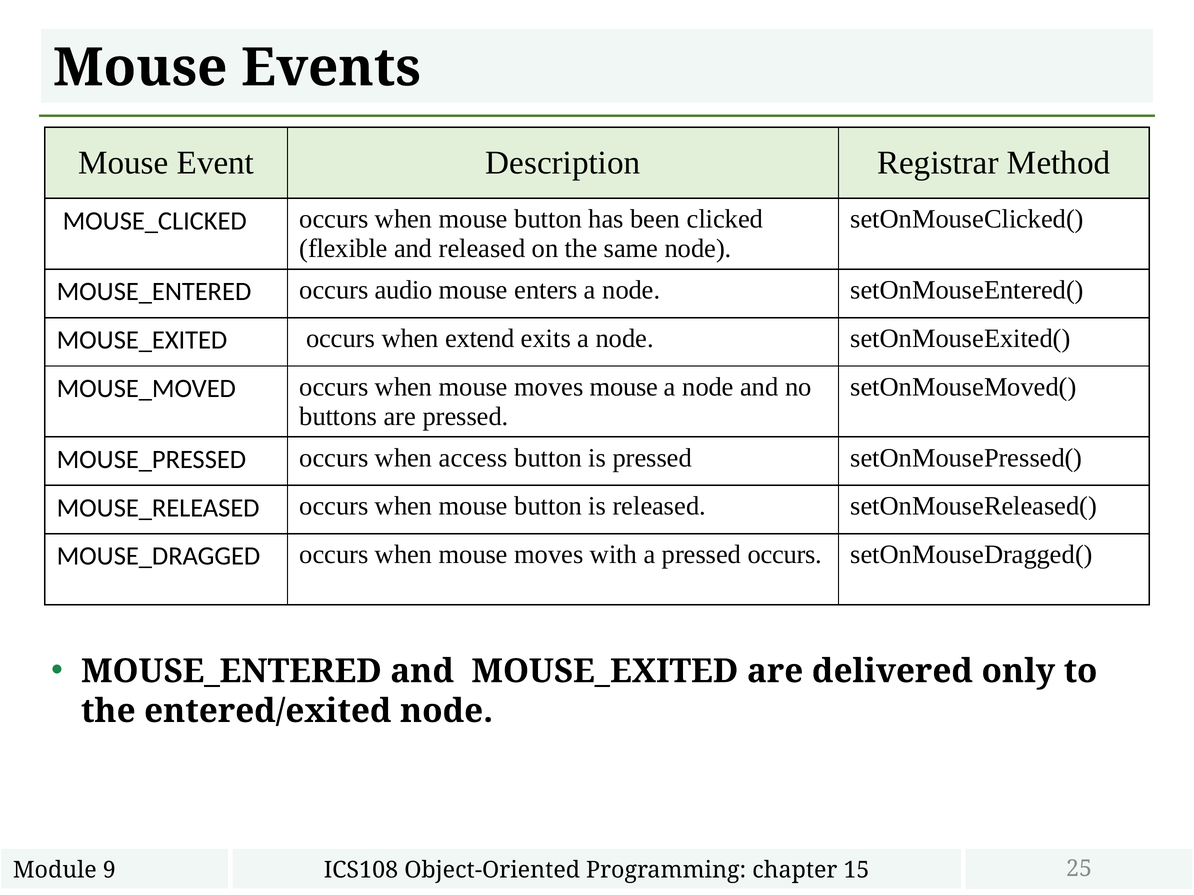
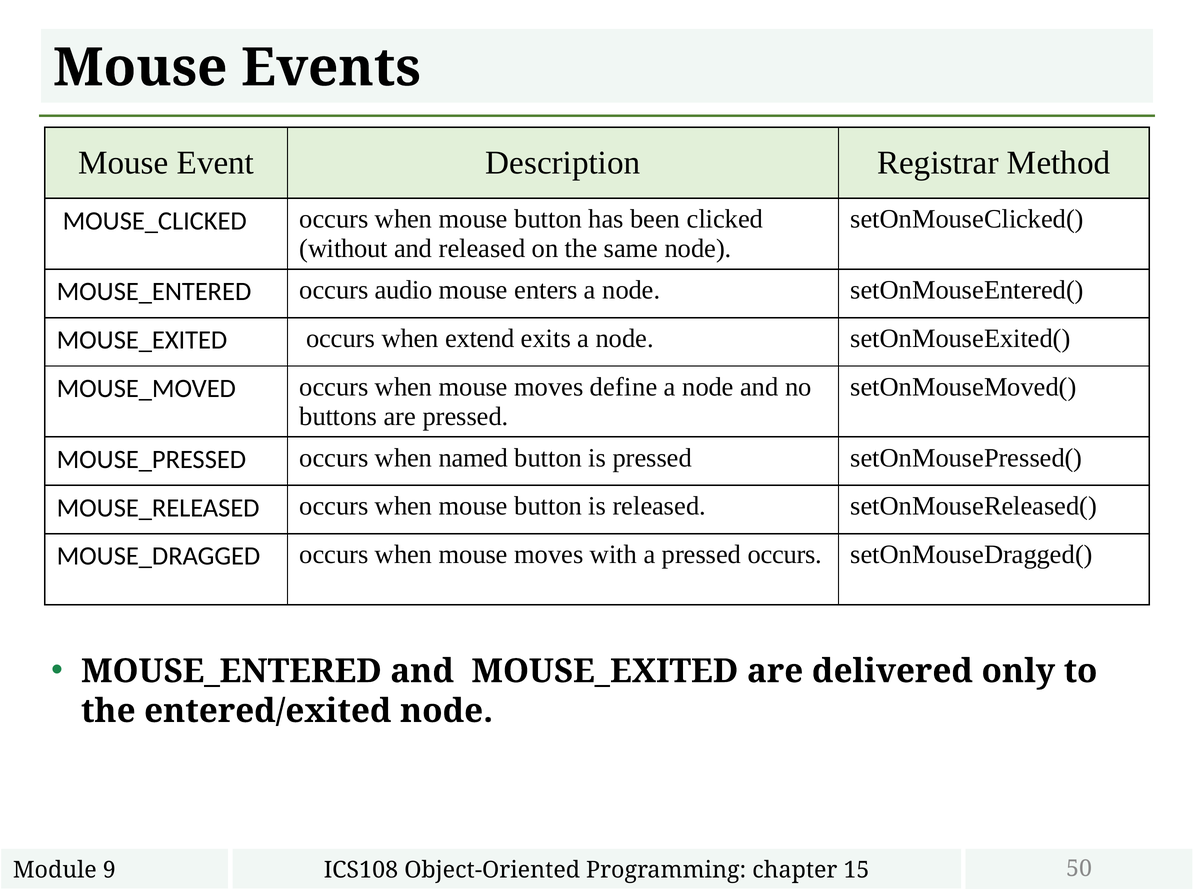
flexible: flexible -> without (344, 249)
moves mouse: mouse -> define (624, 387)
access: access -> named (473, 458)
25: 25 -> 50 (1079, 869)
